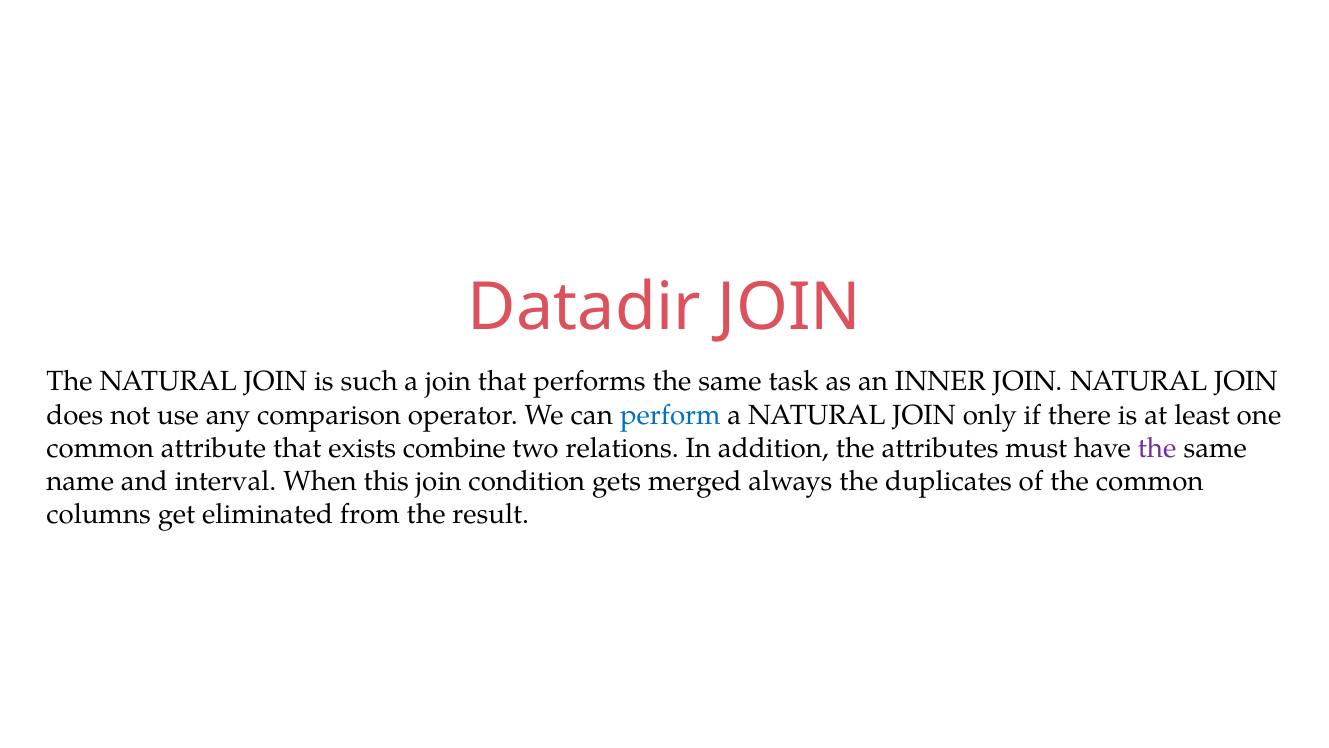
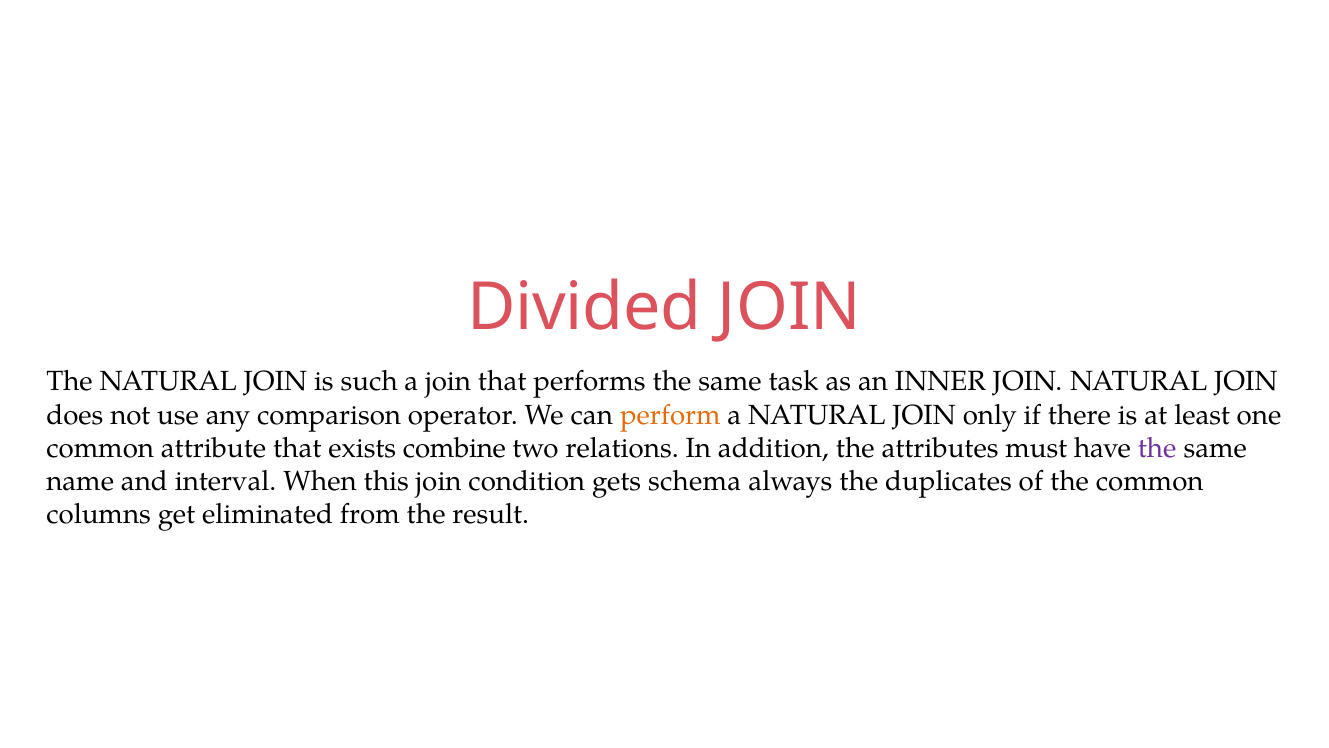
Datadir: Datadir -> Divided (584, 307)
perform colour: blue -> orange (670, 415)
merged: merged -> schema (695, 481)
